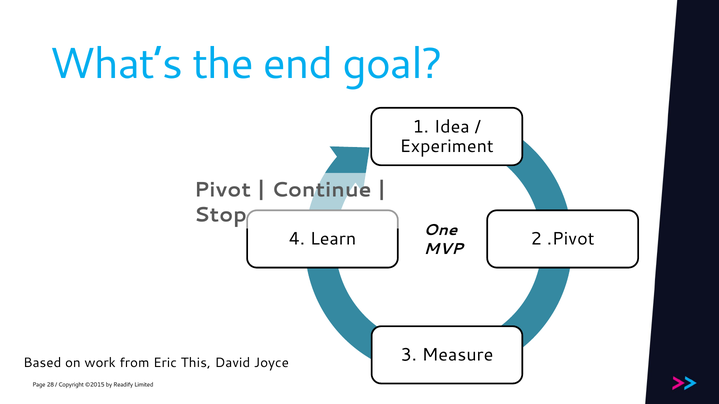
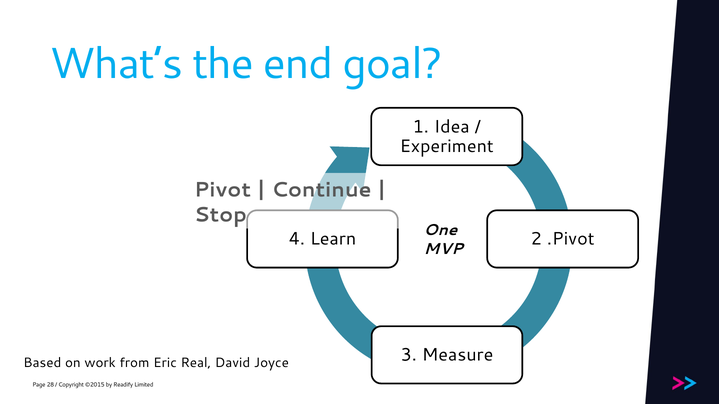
This: This -> Real (196, 363)
